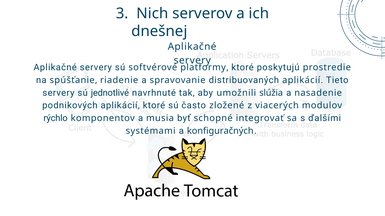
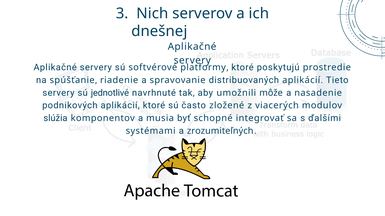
slúžia: slúžia -> môže (271, 93)
rýchlo: rýchlo -> slúžia (55, 118)
konfiguračných: konfiguračných -> zrozumiteľných (220, 131)
